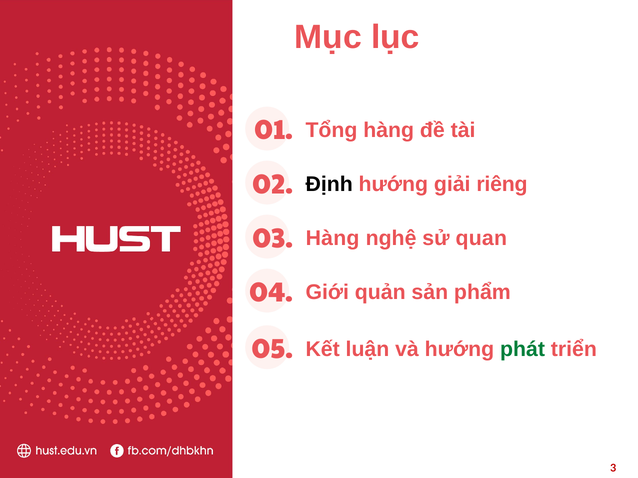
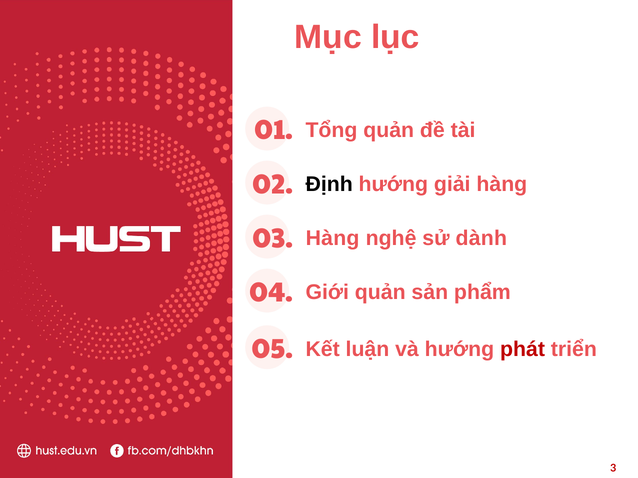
Tổng hàng: hàng -> quản (389, 131)
giải riêng: riêng -> hàng (502, 185)
quan: quan -> dành (481, 239)
phát colour: green -> red (523, 349)
